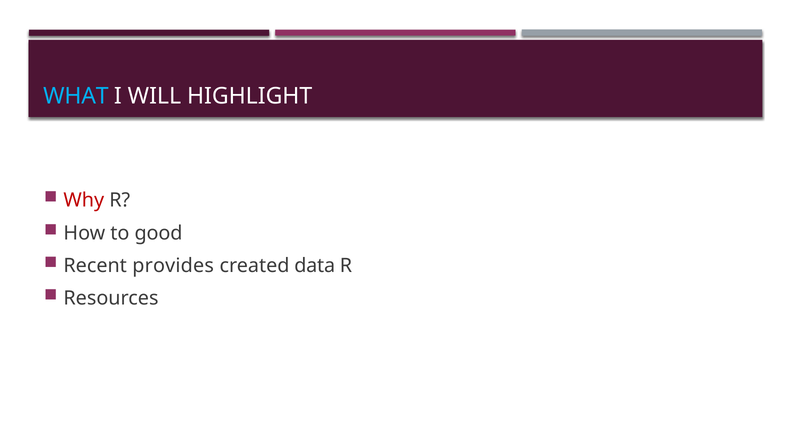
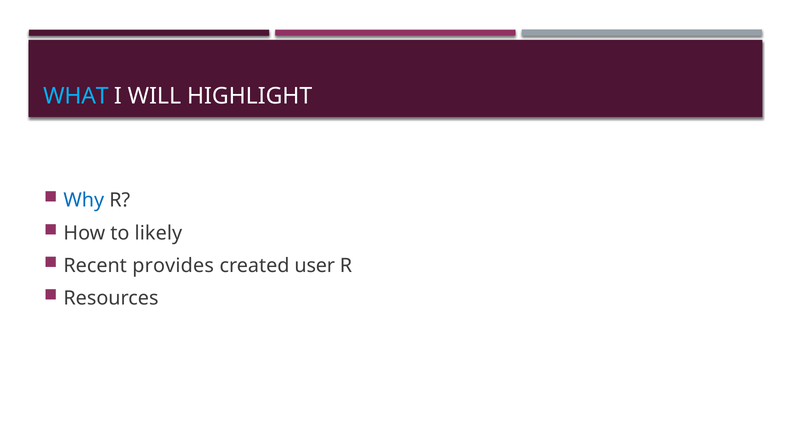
Why colour: red -> blue (84, 200)
good: good -> likely (158, 233)
data: data -> user (315, 266)
